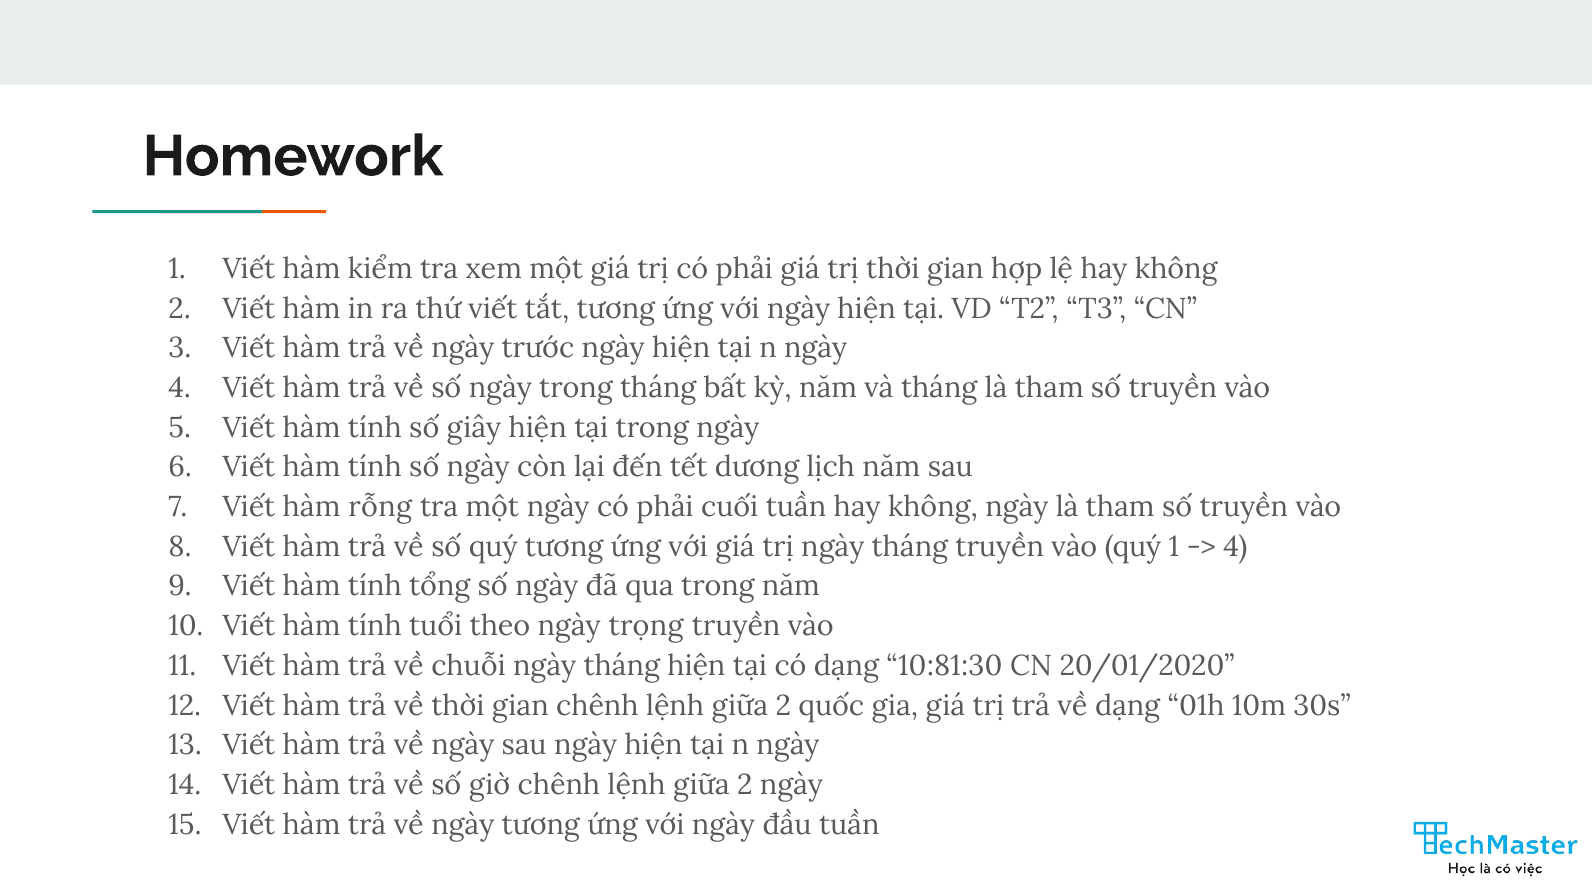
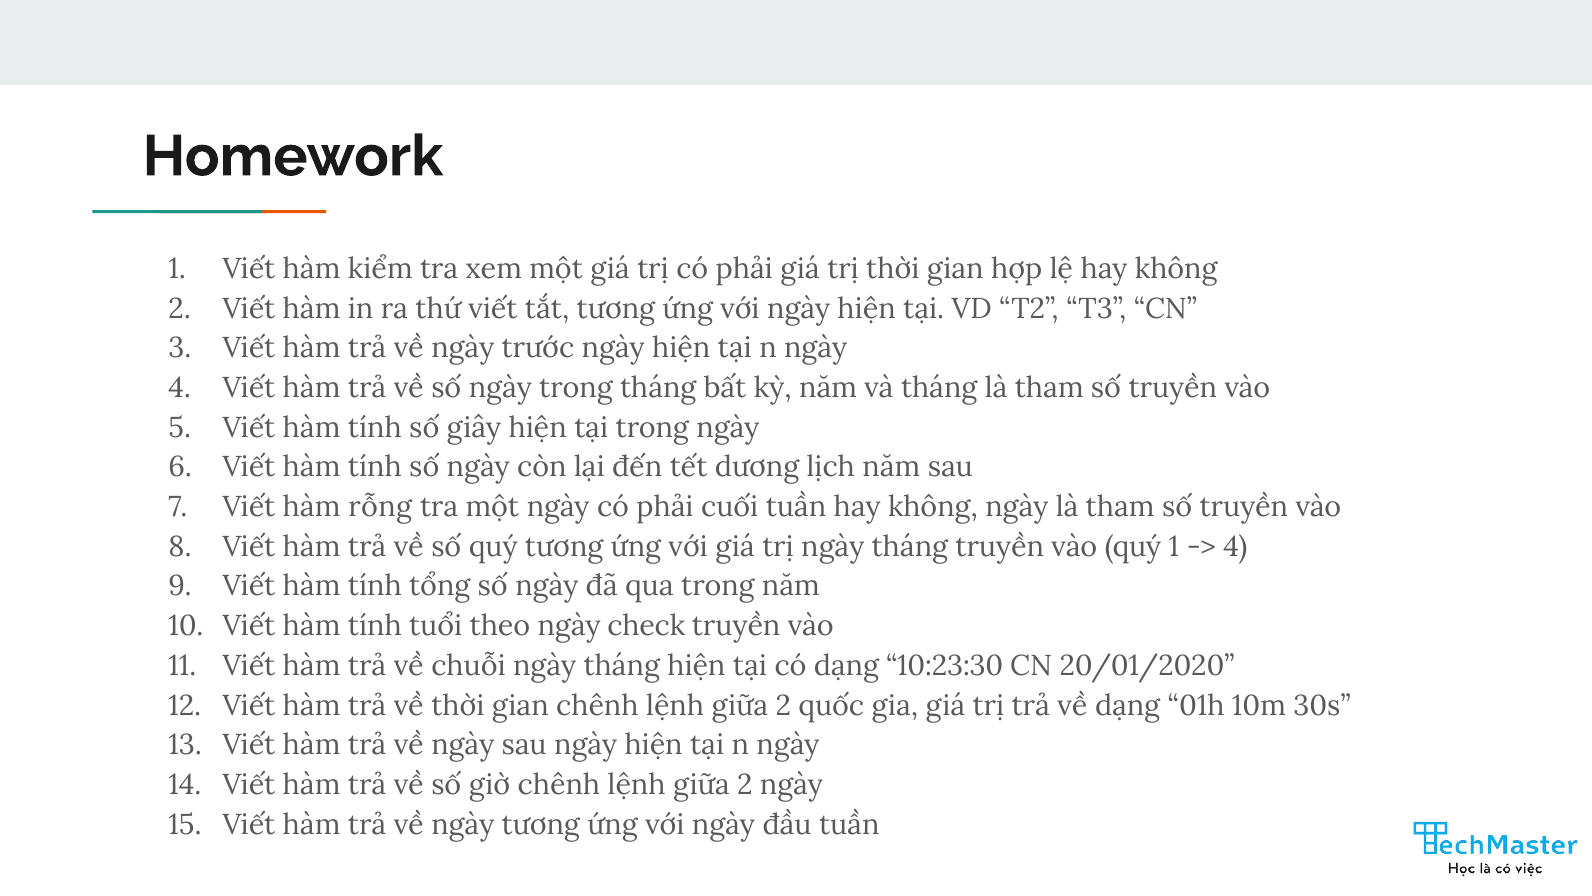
trọng: trọng -> check (646, 626)
10:81:30: 10:81:30 -> 10:23:30 (945, 666)
